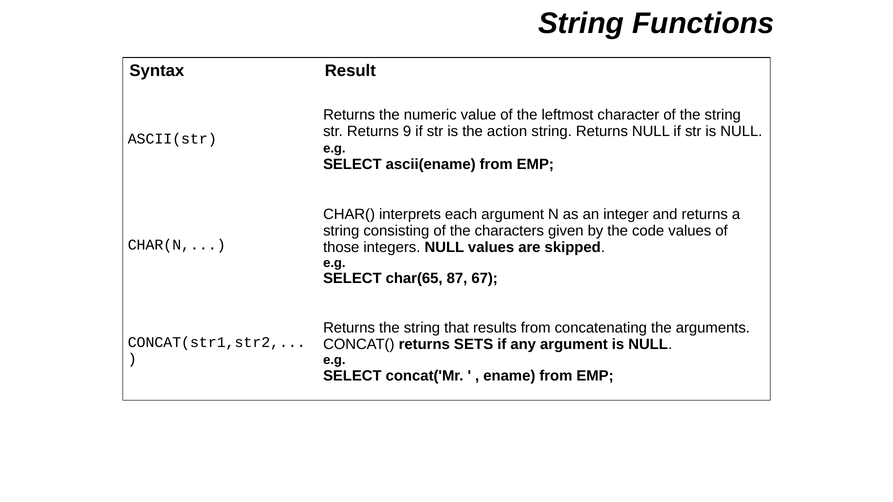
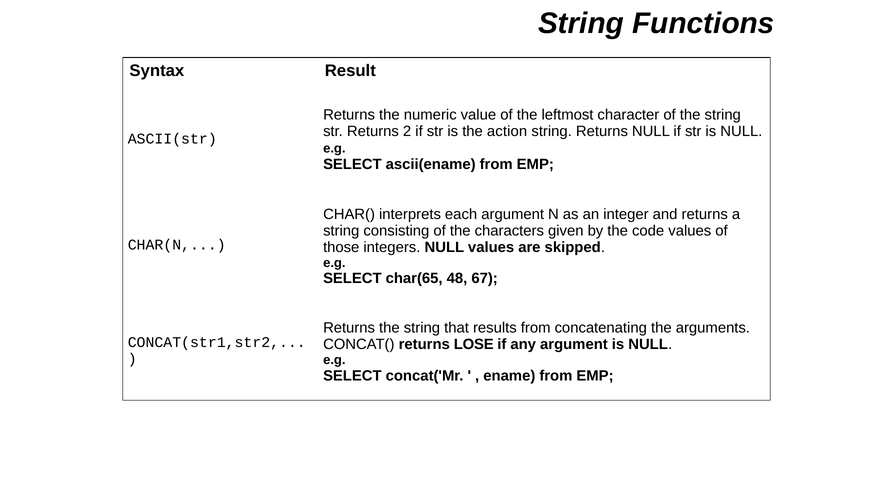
9: 9 -> 2 (407, 132)
87: 87 -> 48 (457, 279)
SETS: SETS -> LOSE (474, 345)
